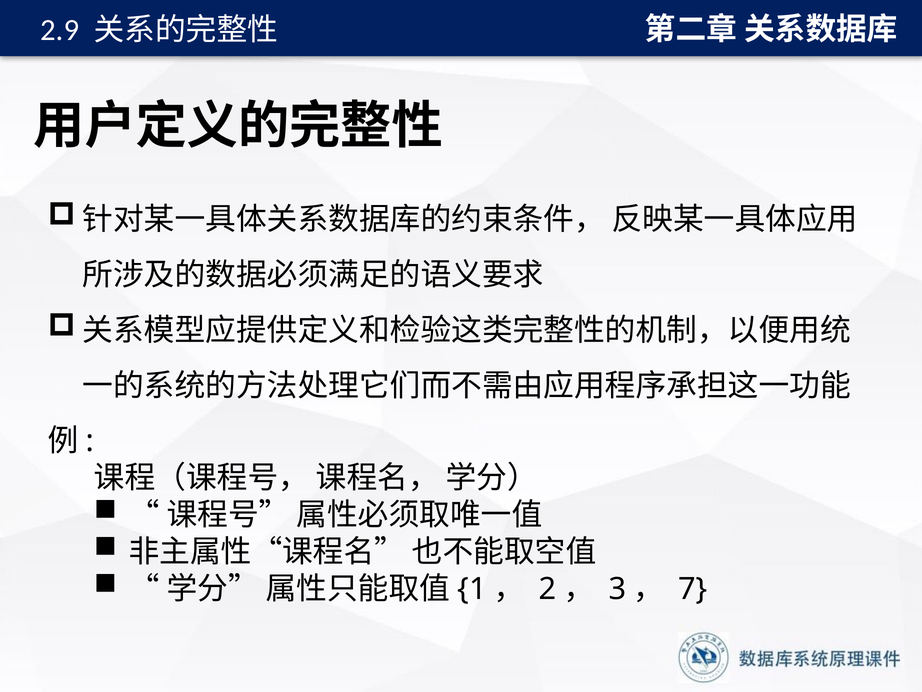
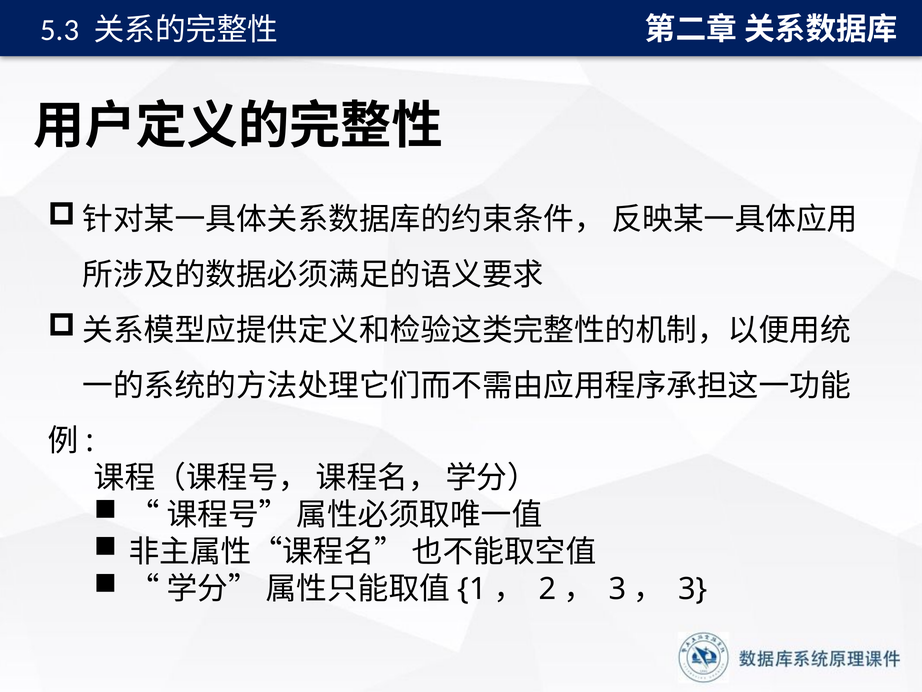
2.9: 2.9 -> 5.3 (60, 30)
7: 7 -> 3 (693, 588)
